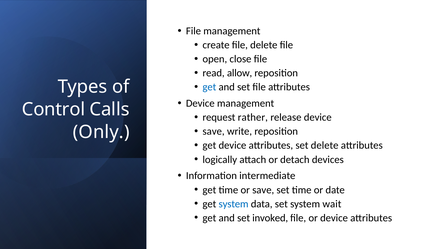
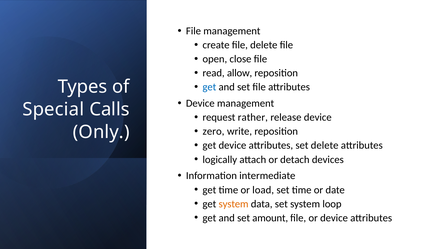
Control: Control -> Special (53, 109)
save: save -> zero (214, 131)
or save: save -> load (263, 190)
system colour: blue -> orange (234, 204)
wait: wait -> loop (332, 204)
invoked: invoked -> amount (270, 218)
